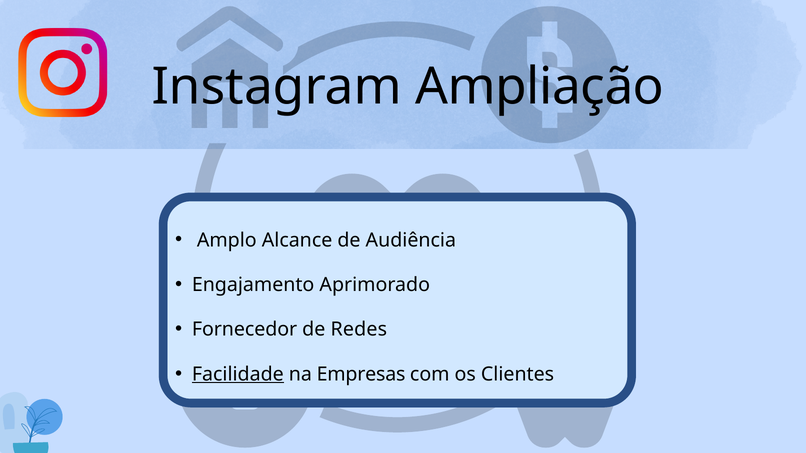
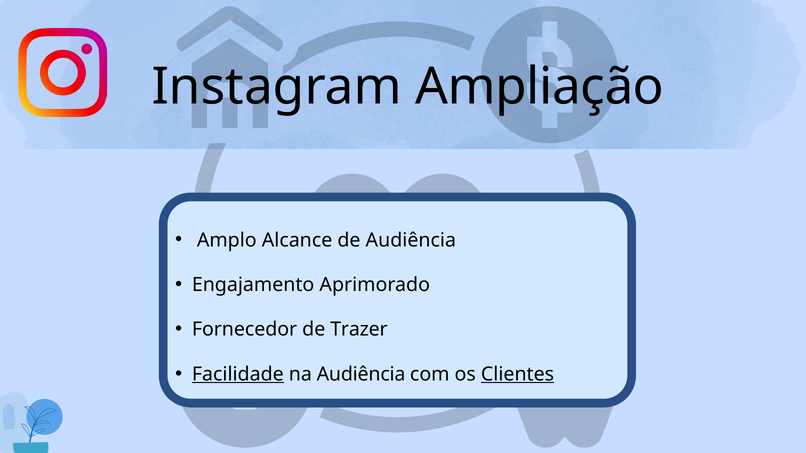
Redes: Redes -> Trazer (359, 330)
na Empresas: Empresas -> Audiência (361, 374)
Clientes underline: none -> present (518, 374)
